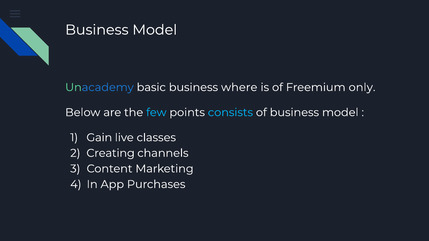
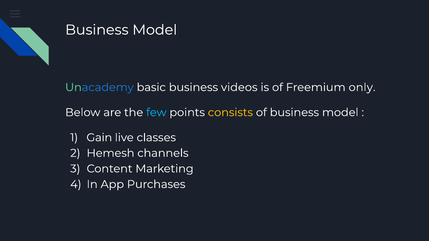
where: where -> videos (239, 87)
consists colour: light blue -> yellow (230, 113)
Creating: Creating -> Hemesh (111, 153)
